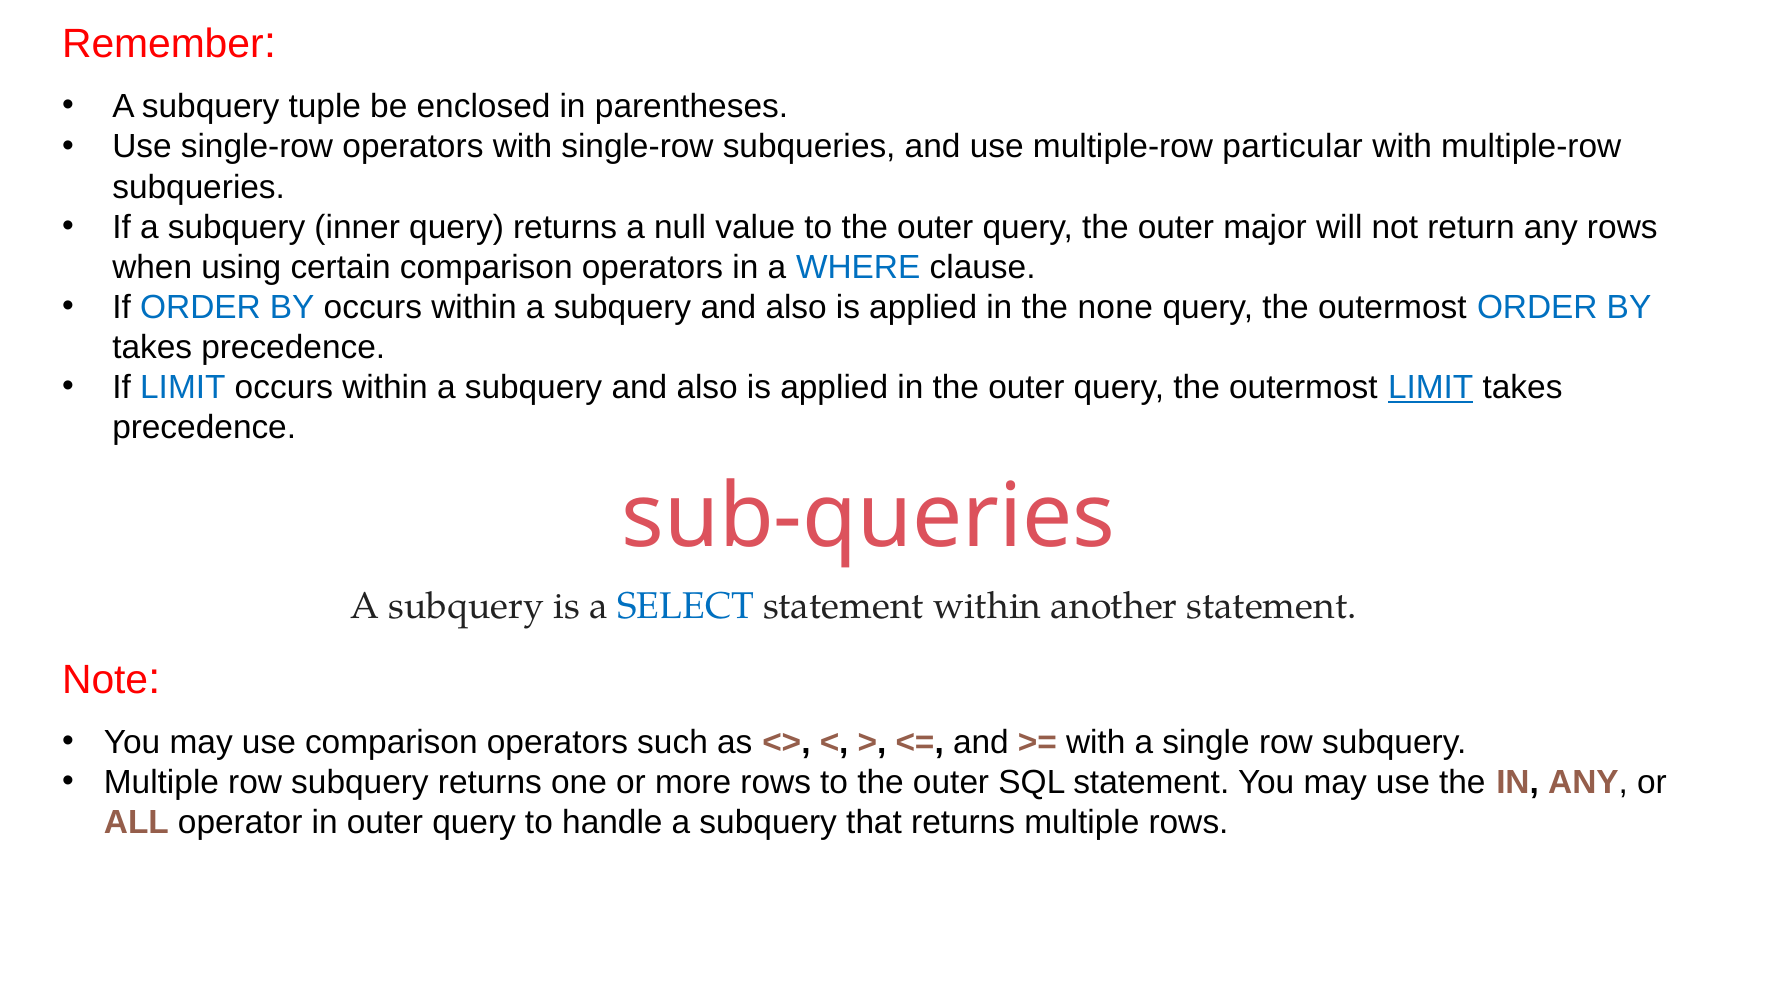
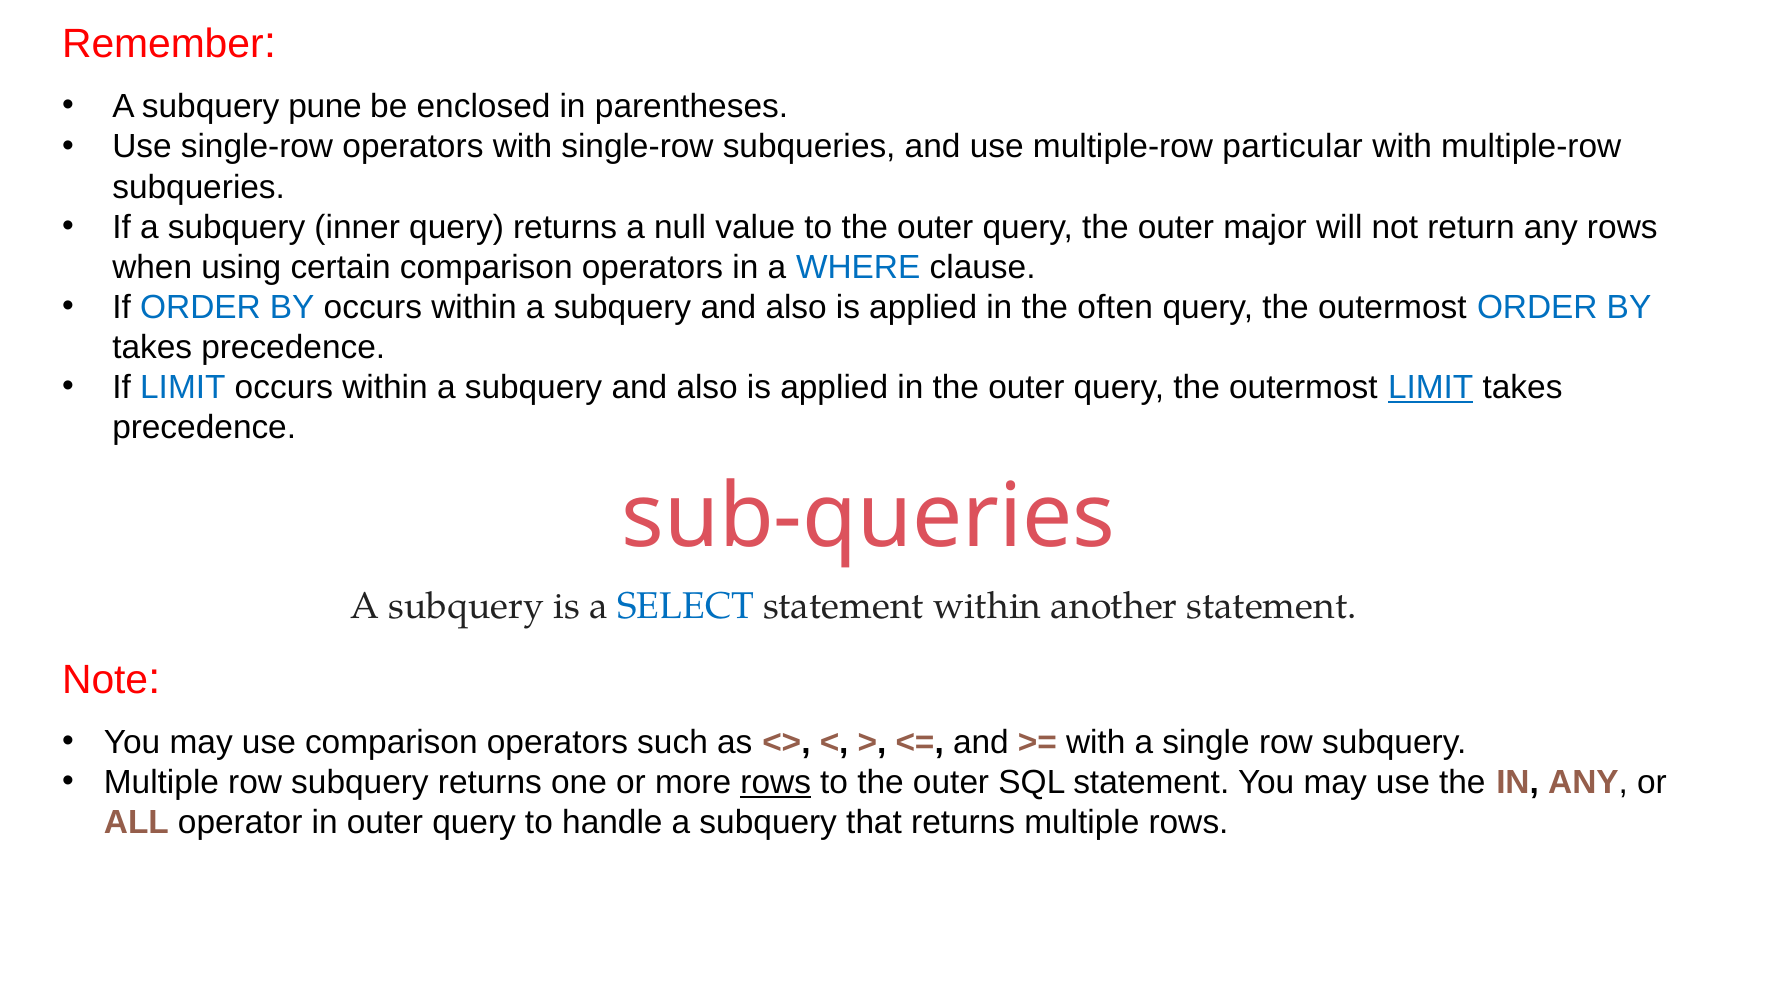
tuple: tuple -> pune (325, 107)
none: none -> often (1115, 307)
rows underline: none -> present (776, 782)
